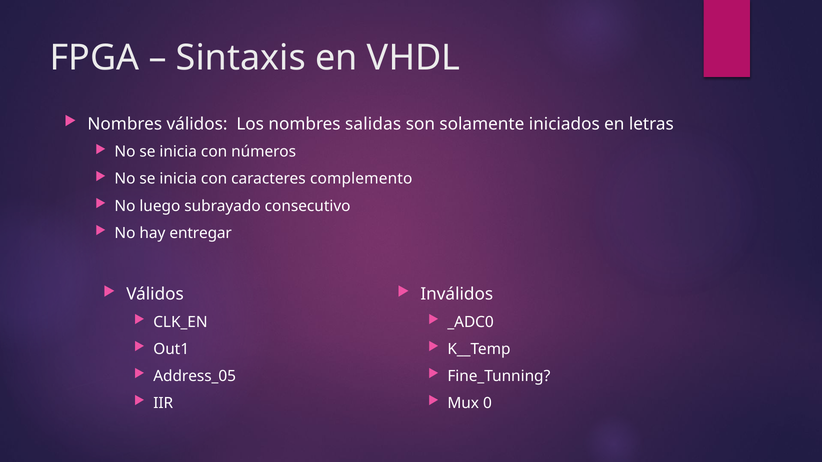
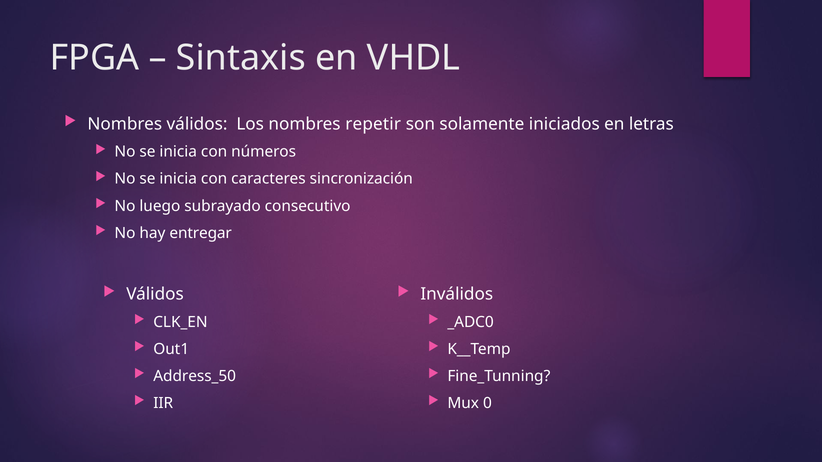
salidas: salidas -> repetir (373, 124)
complemento: complemento -> sincronización (361, 179)
Address_05: Address_05 -> Address_50 (195, 376)
